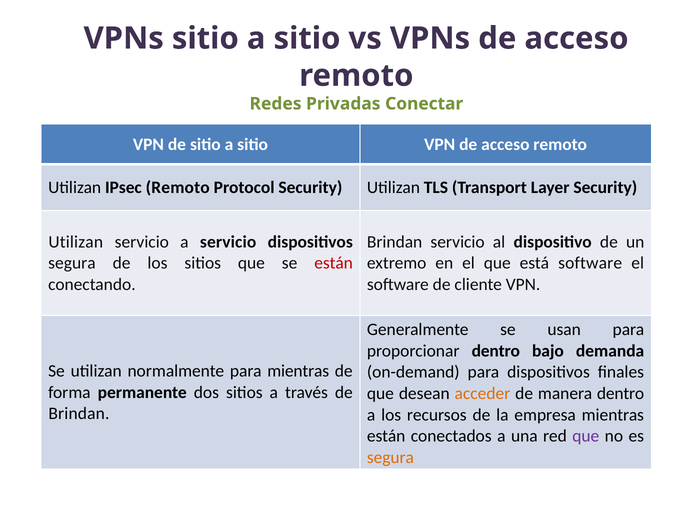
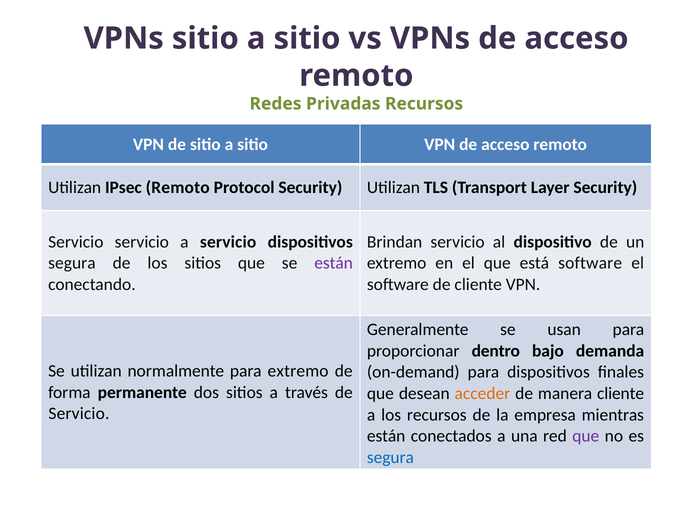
Privadas Conectar: Conectar -> Recursos (424, 104)
Utilizan: Utilizan -> Servicio (76, 242)
están colour: red -> purple (334, 263)
para mientras: mientras -> extremo (298, 371)
manera dentro: dentro -> cliente (621, 394)
Brindan: Brindan -> Servicio (79, 414)
segura colour: orange -> blue (390, 458)
